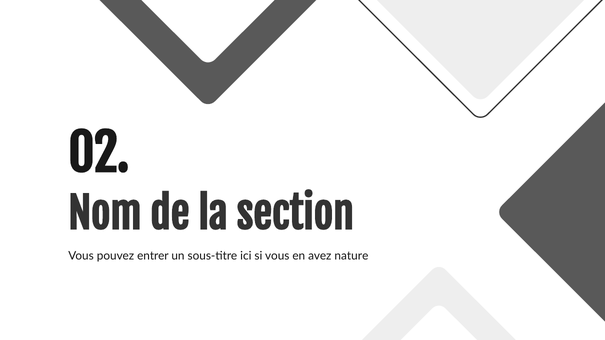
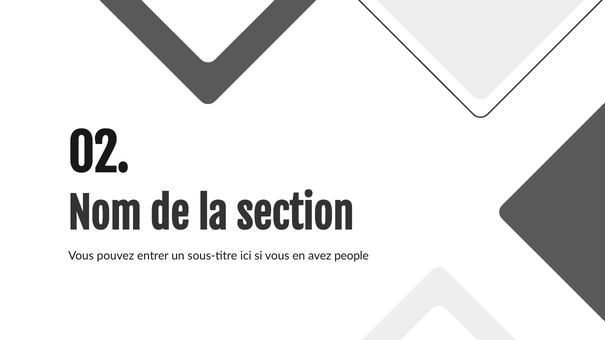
nature: nature -> people (351, 256)
